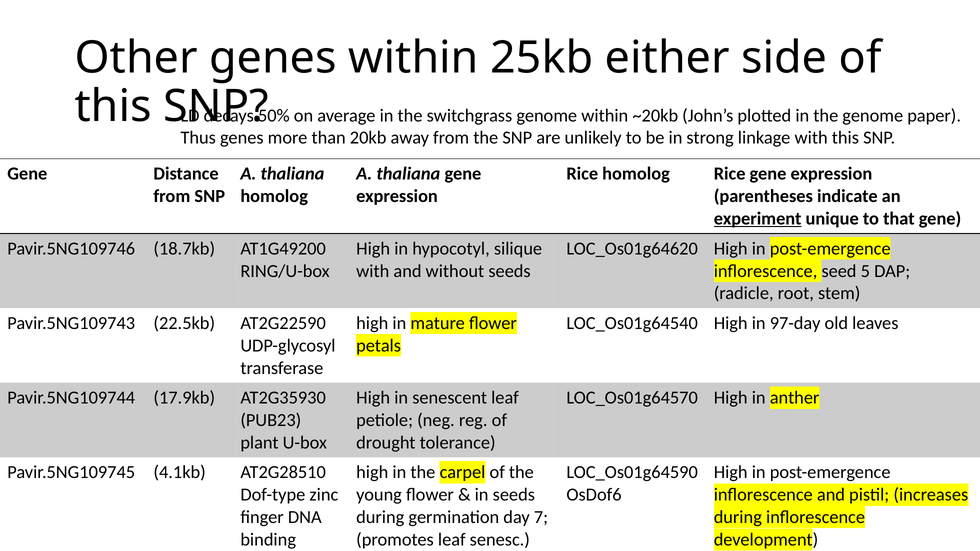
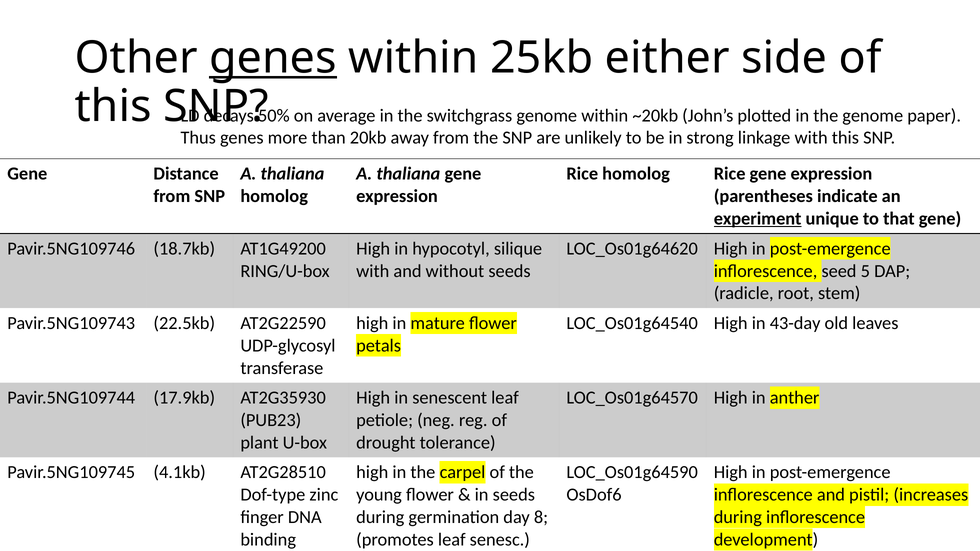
genes underline: none -> present (273, 58)
97-day: 97-day -> 43-day (795, 323)
7: 7 -> 8 (541, 517)
